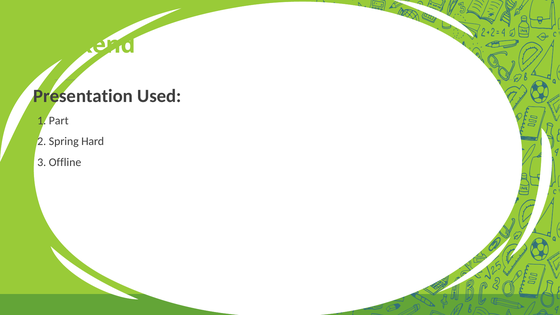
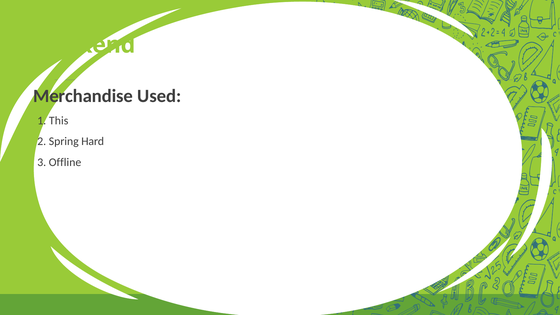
Presentation: Presentation -> Merchandise (83, 96)
Part: Part -> This (59, 121)
